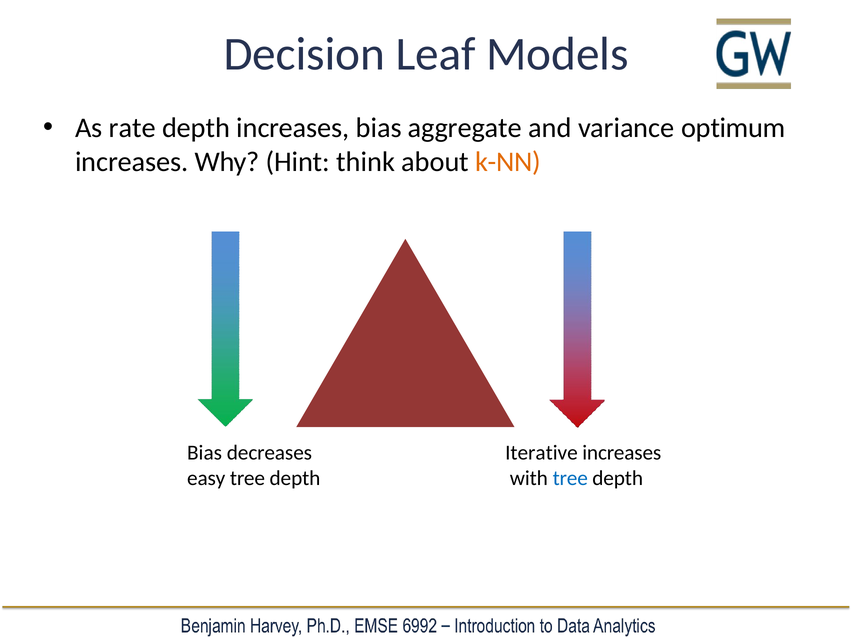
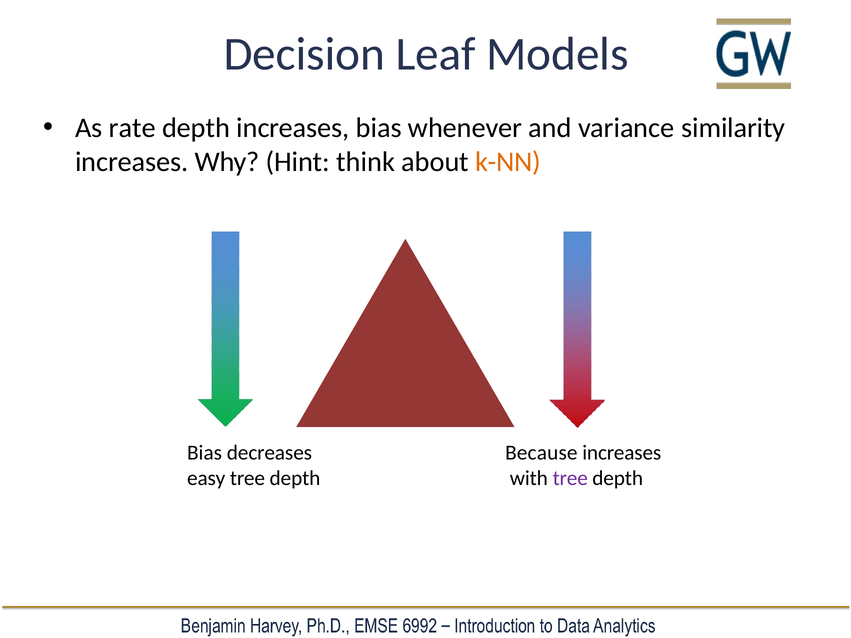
aggregate: aggregate -> whenever (465, 128)
optimum: optimum -> similarity (733, 128)
Iterative: Iterative -> Because (541, 453)
tree colour: blue -> purple (570, 478)
